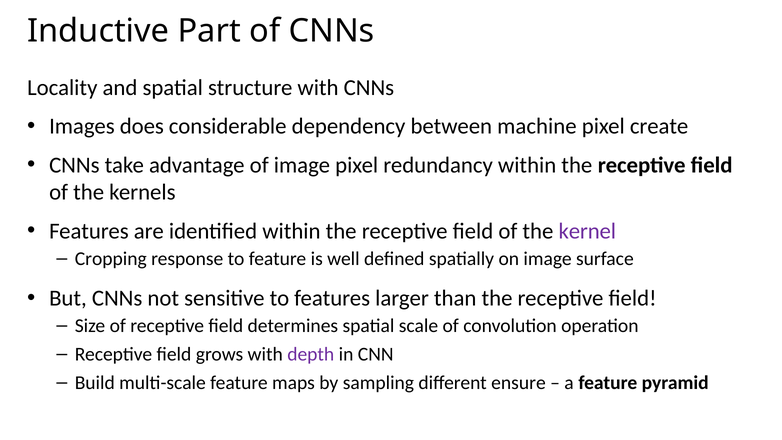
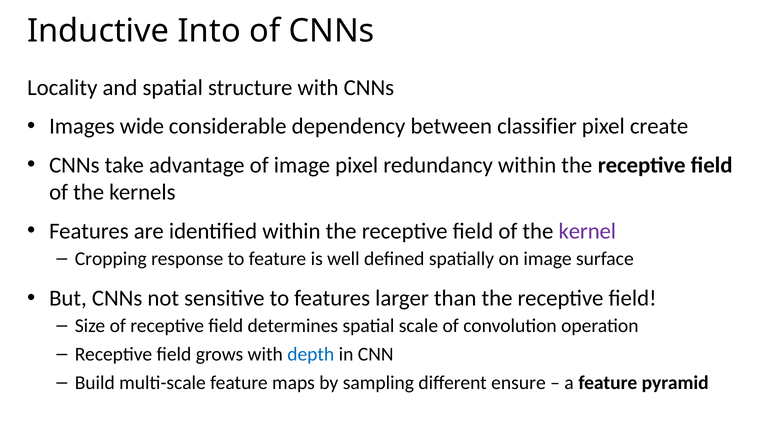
Part: Part -> Into (209, 31)
does: does -> wide (142, 126)
machine: machine -> classifier (537, 126)
depth colour: purple -> blue (311, 354)
